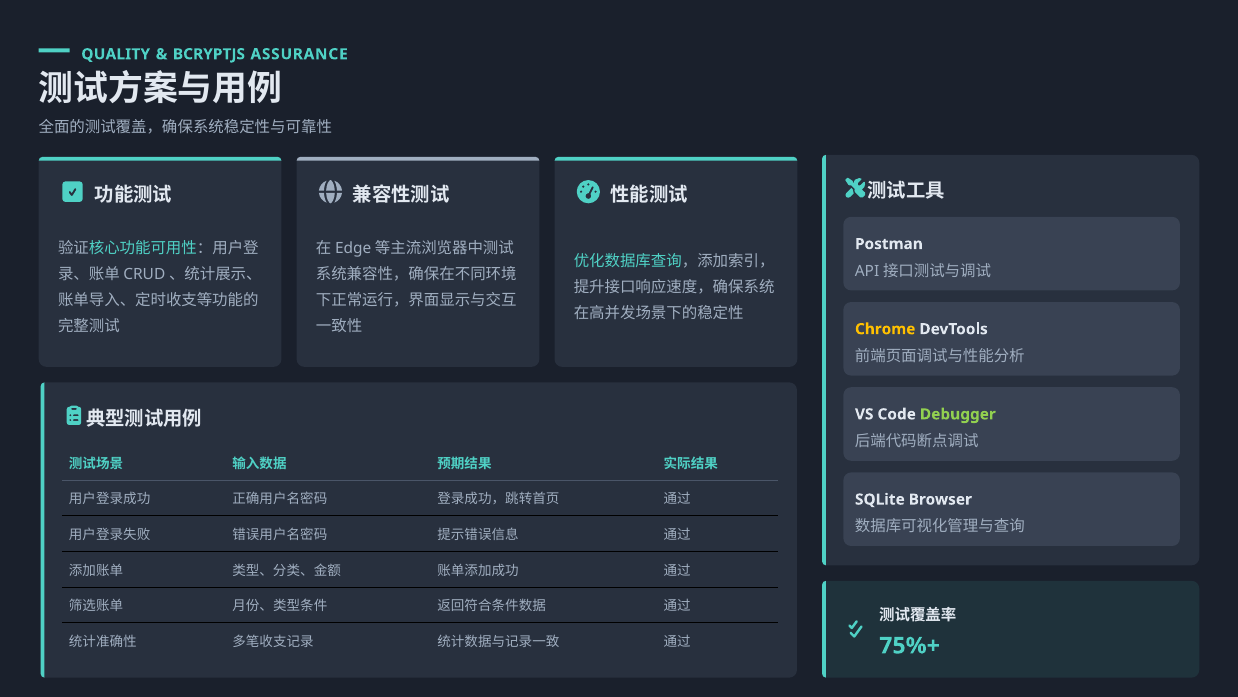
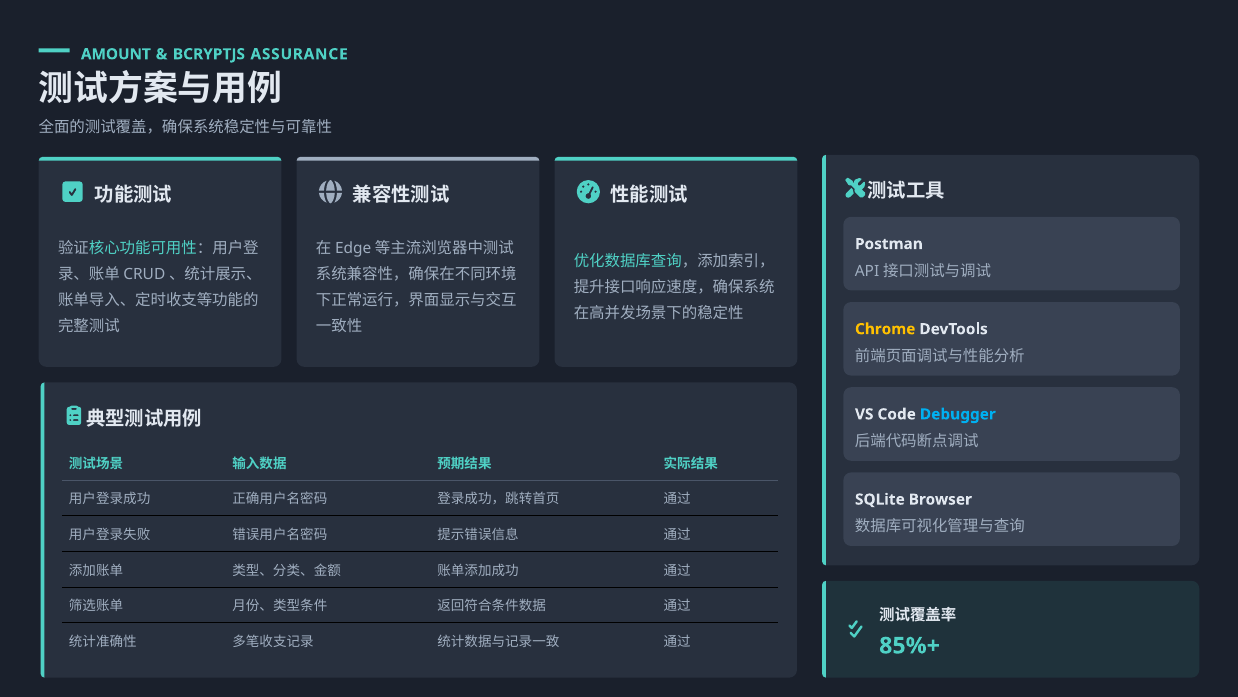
QUALITY: QUALITY -> AMOUNT (116, 54)
Debugger colour: light green -> light blue (958, 414)
75%+: 75%+ -> 85%+ (910, 645)
